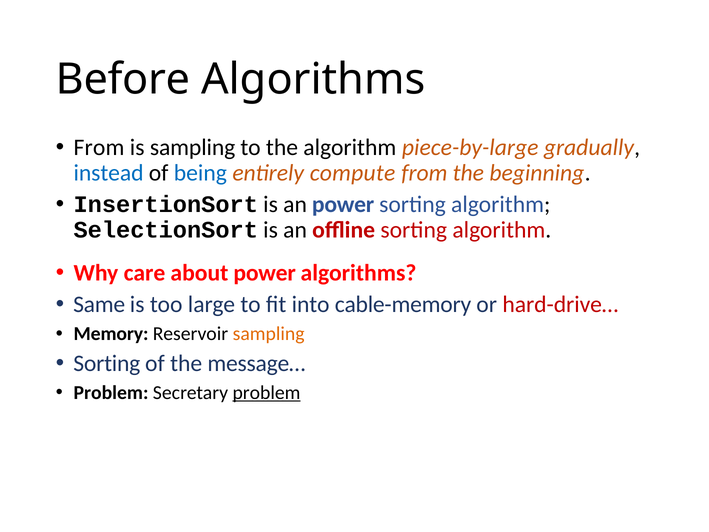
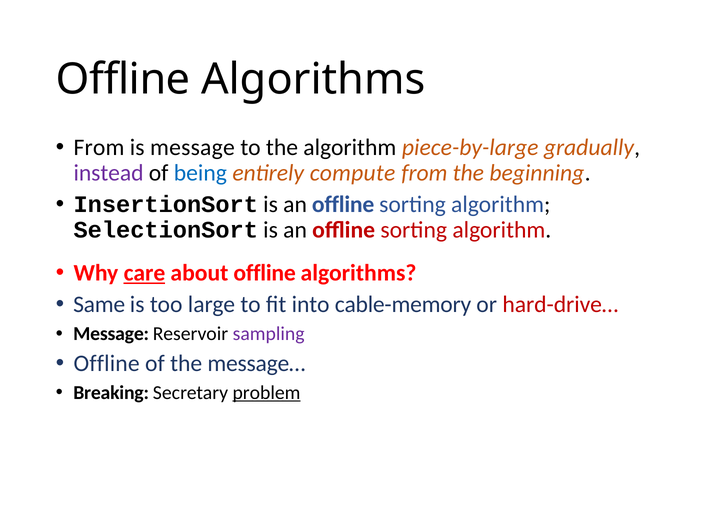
Before: Before -> Offline (123, 79)
is sampling: sampling -> message (192, 147)
instead colour: blue -> purple (109, 173)
InsertionSort is an power: power -> offline (343, 204)
care underline: none -> present (144, 273)
about power: power -> offline (265, 273)
Memory: Memory -> Message (111, 334)
sampling colour: orange -> purple (269, 334)
Sorting: Sorting -> Offline (107, 363)
Problem: Problem -> Breaking (111, 392)
